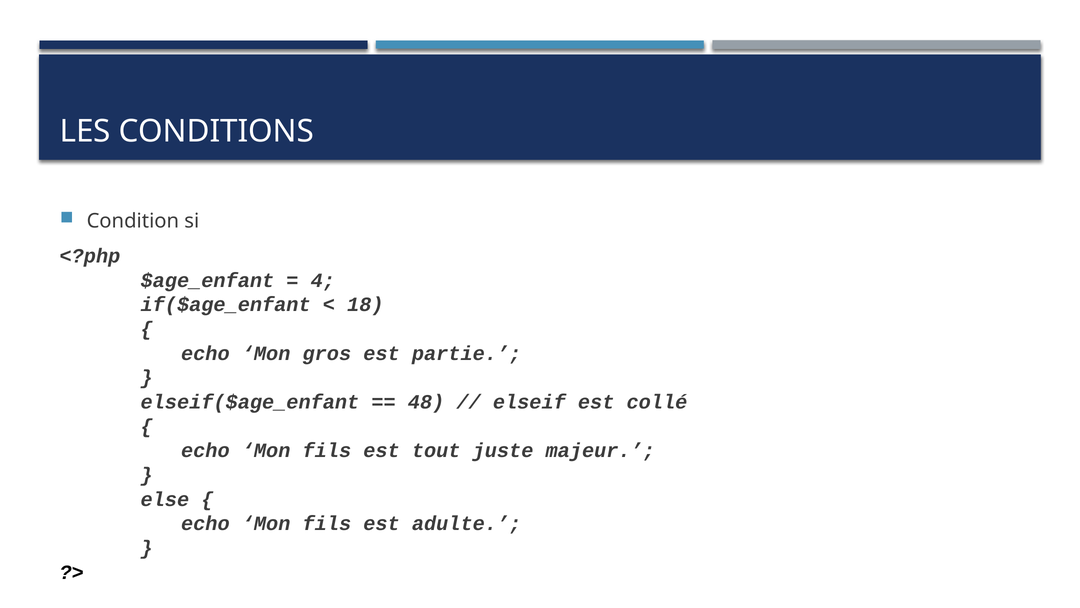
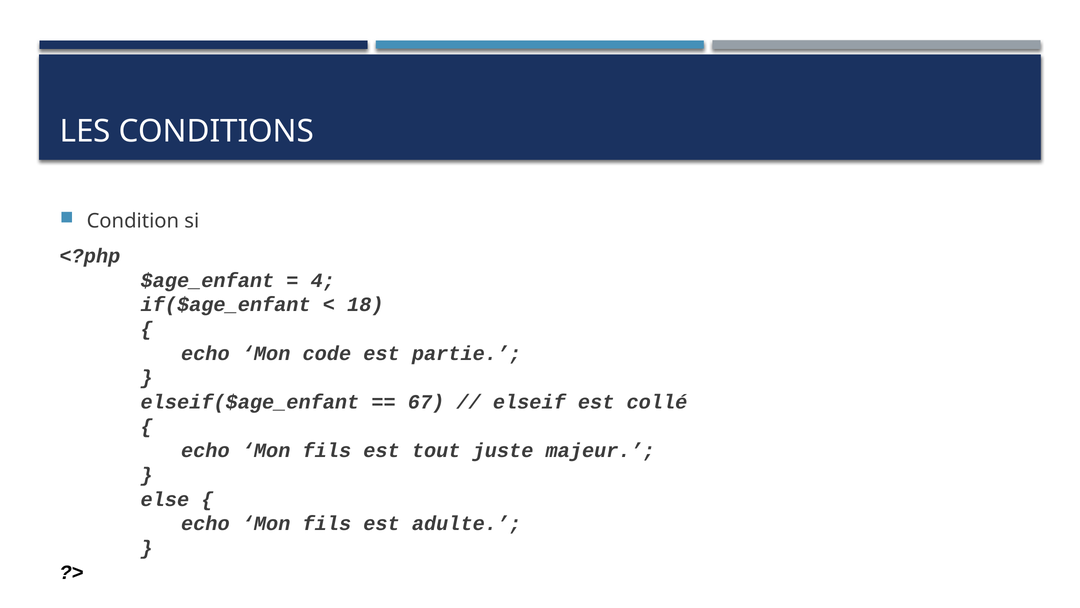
gros: gros -> code (327, 353)
48: 48 -> 67 (426, 402)
